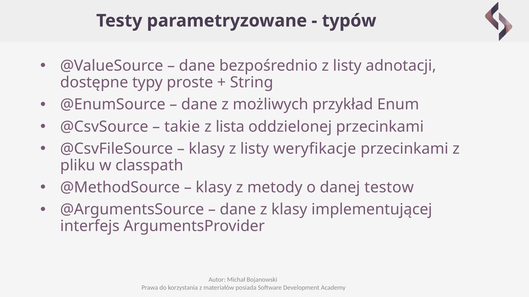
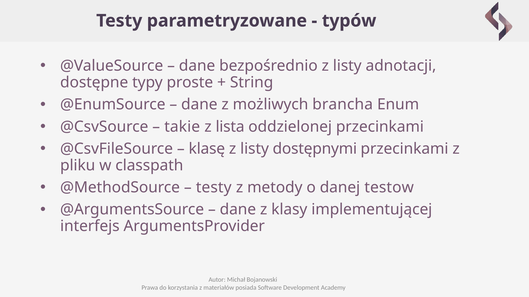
przykład: przykład -> brancha (343, 105)
klasy: klasy -> klasę (207, 149)
weryfikacje: weryfikacje -> dostępnymi (315, 149)
klasy: klasy -> testy (214, 188)
